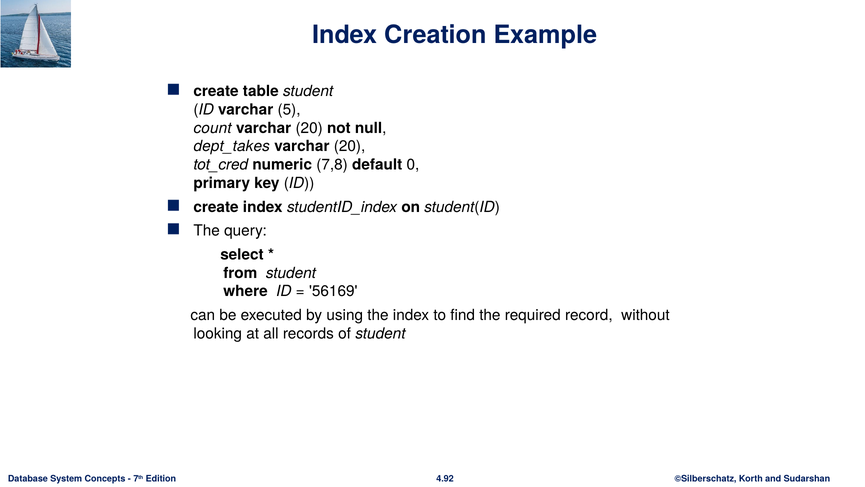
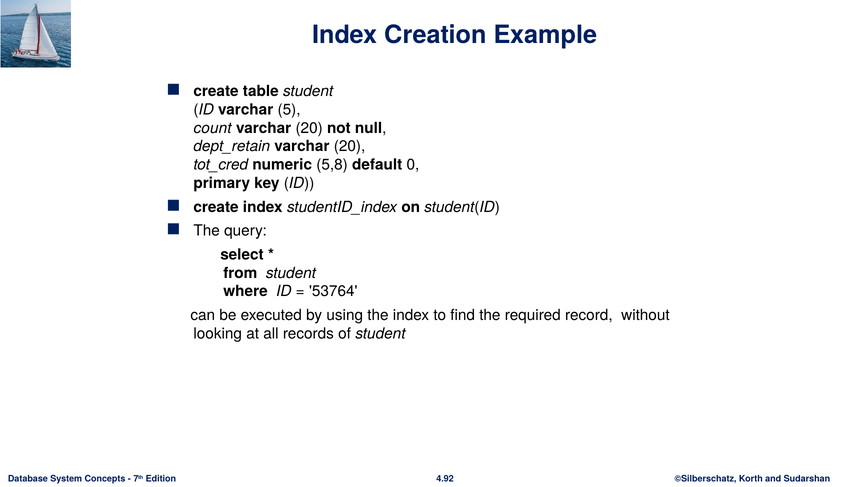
dept_takes: dept_takes -> dept_retain (232, 146)
7,8: 7,8 -> 5,8 (332, 165)
56169: 56169 -> 53764 (333, 291)
